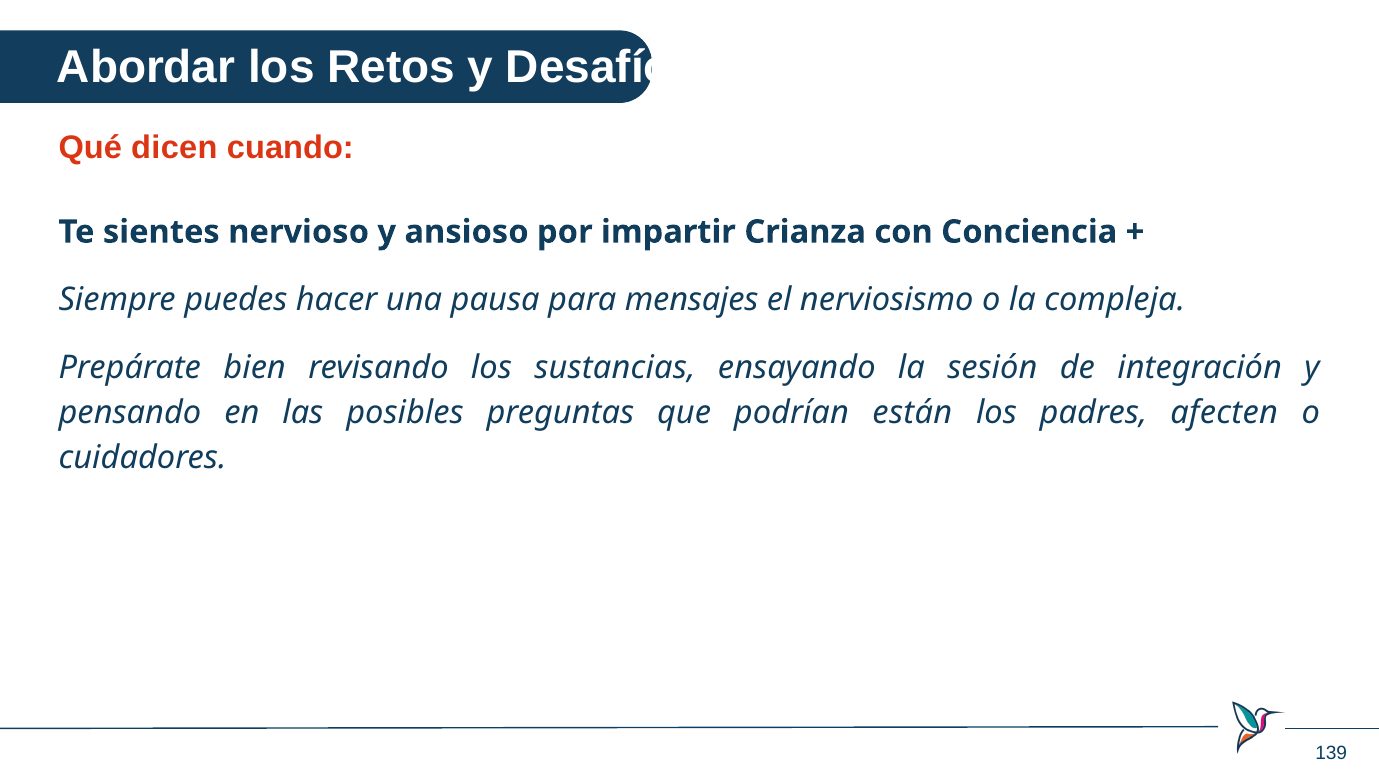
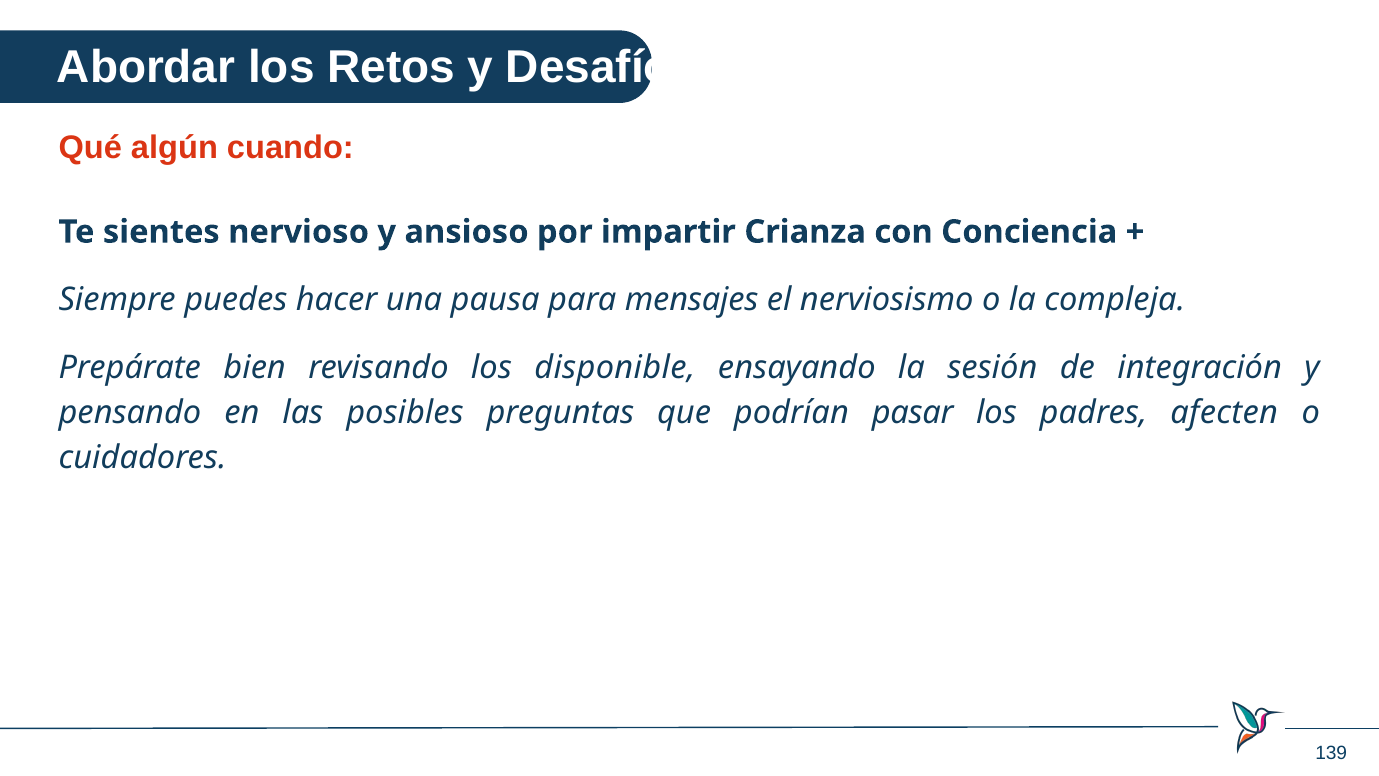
dicen: dicen -> algún (174, 148)
sustancias: sustancias -> disponible (615, 368)
están: están -> pasar (913, 412)
